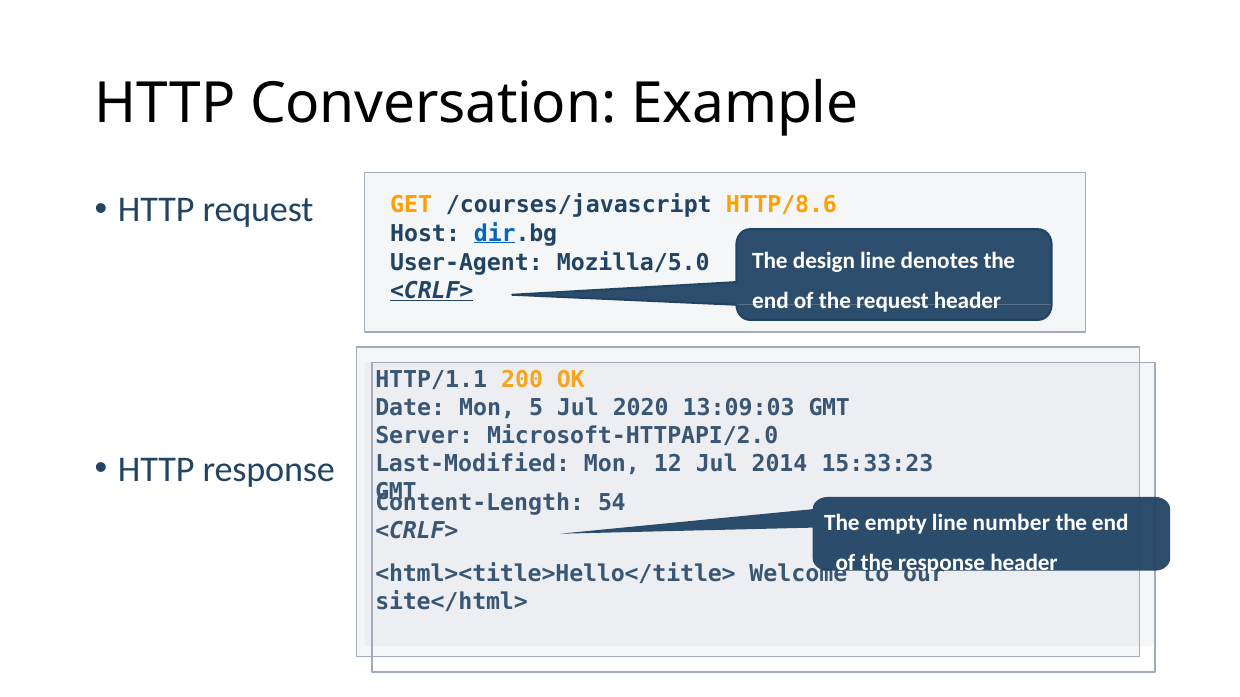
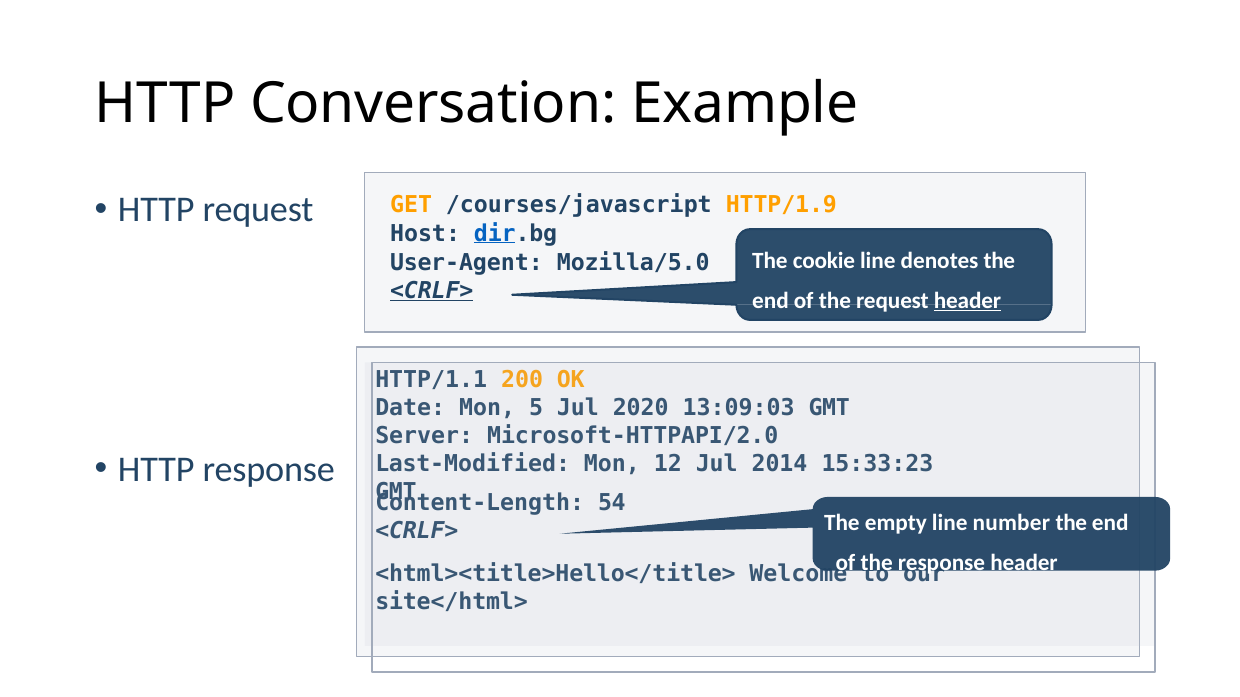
HTTP/8.6: HTTP/8.6 -> HTTP/1.9 (781, 205)
design: design -> cookie (824, 261)
header underline: none -> present (967, 301)
